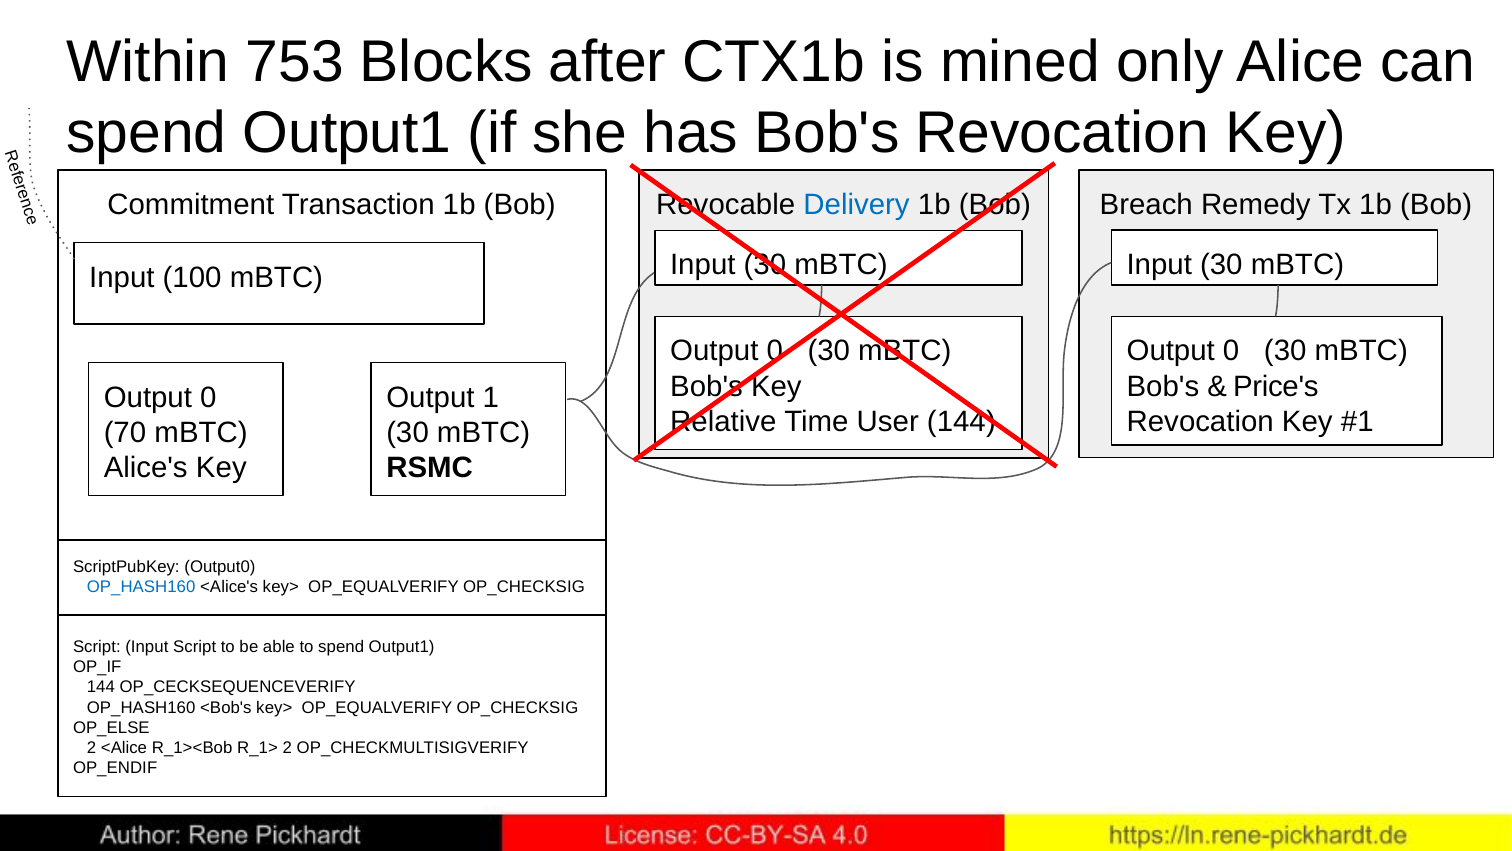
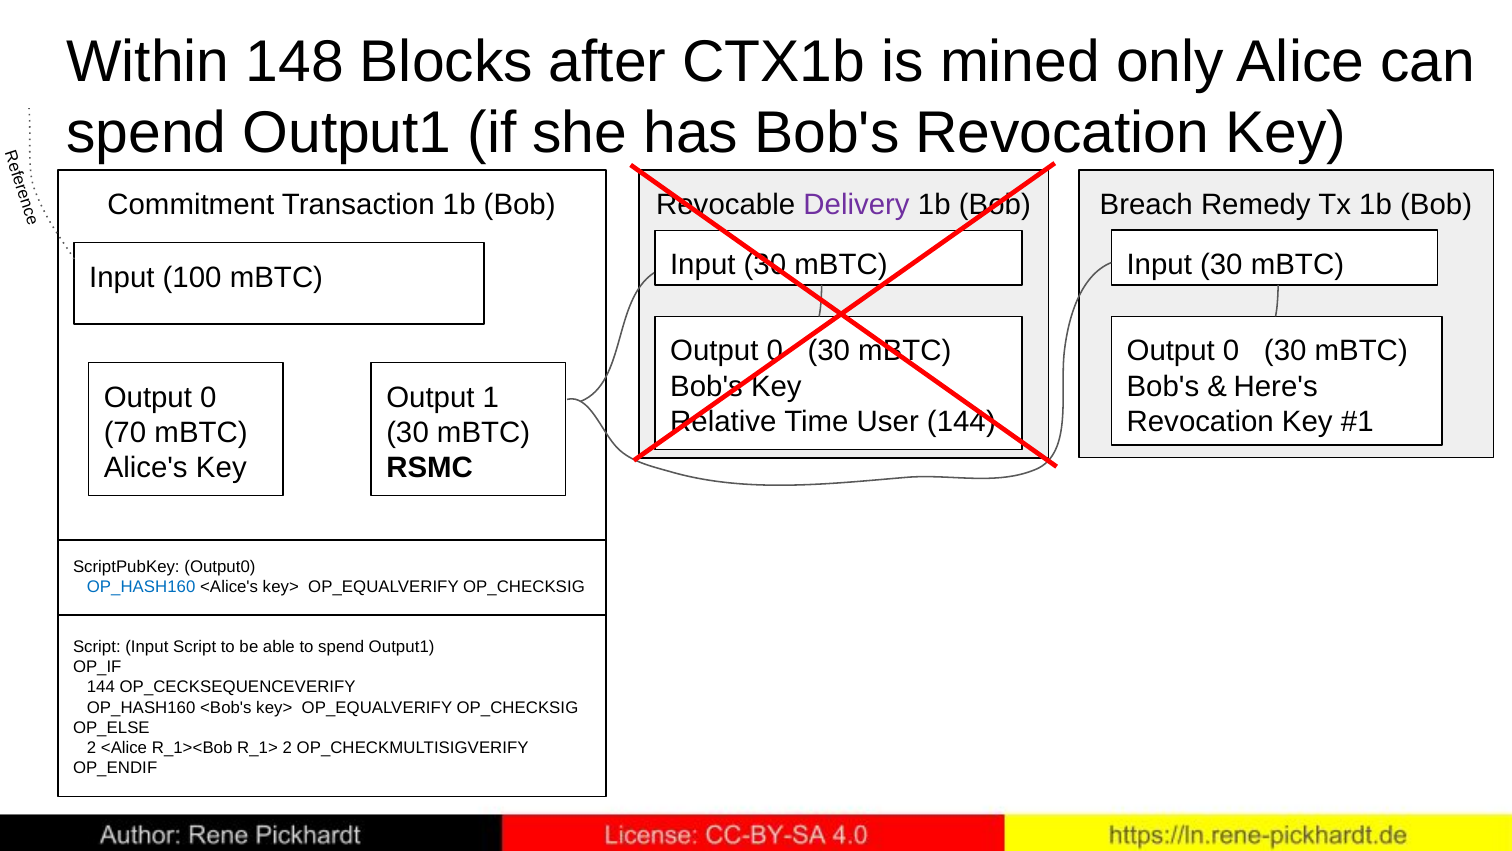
753: 753 -> 148 (295, 62)
Delivery colour: blue -> purple (857, 205)
Price's: Price's -> Here's (1276, 386)
